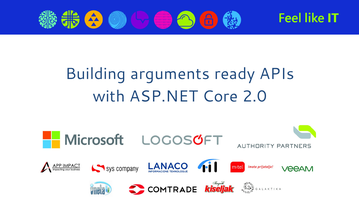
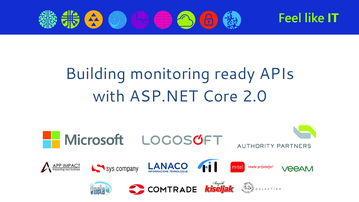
arguments: arguments -> monitoring (170, 74)
